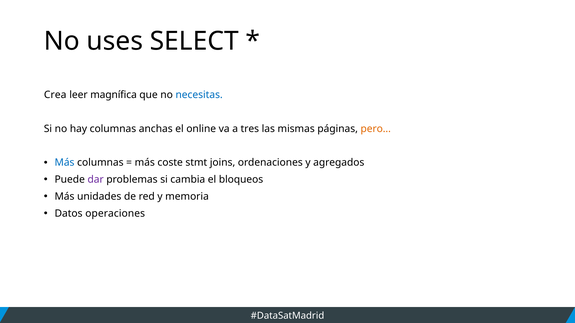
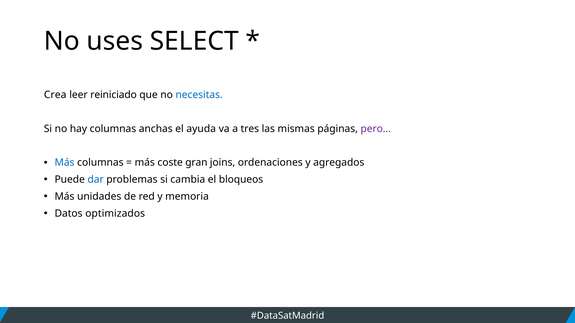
magnífica: magnífica -> reiniciado (114, 95)
online: online -> ayuda (201, 129)
pero… colour: orange -> purple (376, 129)
stmt: stmt -> gran (196, 163)
dar colour: purple -> blue (96, 180)
operaciones: operaciones -> optimizados (115, 214)
